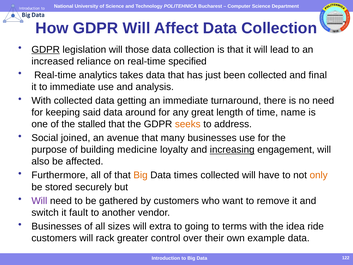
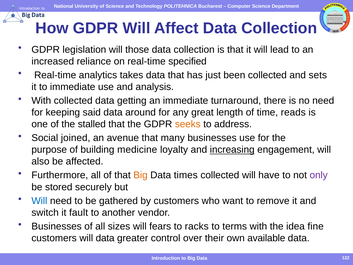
GDPR underline: present -> none (46, 50)
final: final -> sets (318, 75)
name: name -> reads (293, 112)
only colour: orange -> purple (319, 175)
Will colour: purple -> blue (39, 201)
extra: extra -> fears (160, 226)
going: going -> racks (197, 226)
ride: ride -> fine (316, 226)
will rack: rack -> data (105, 238)
example: example -> available (266, 238)
